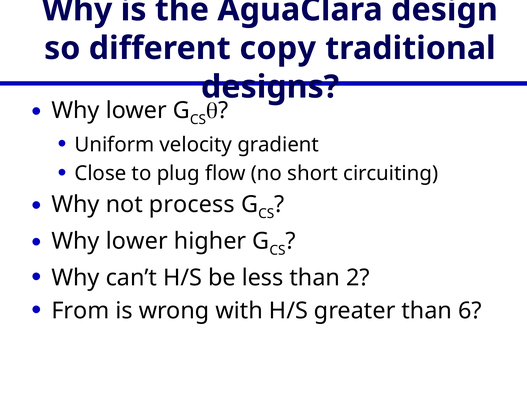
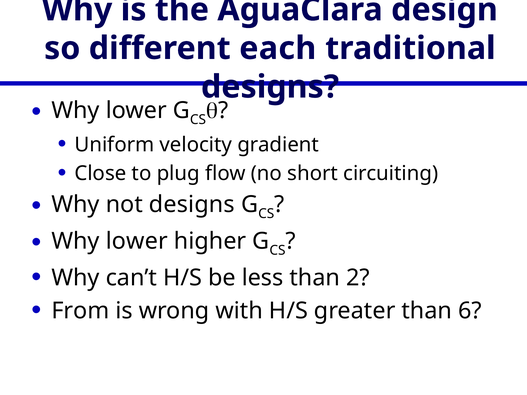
copy: copy -> each (278, 48)
not process: process -> designs (192, 205)
